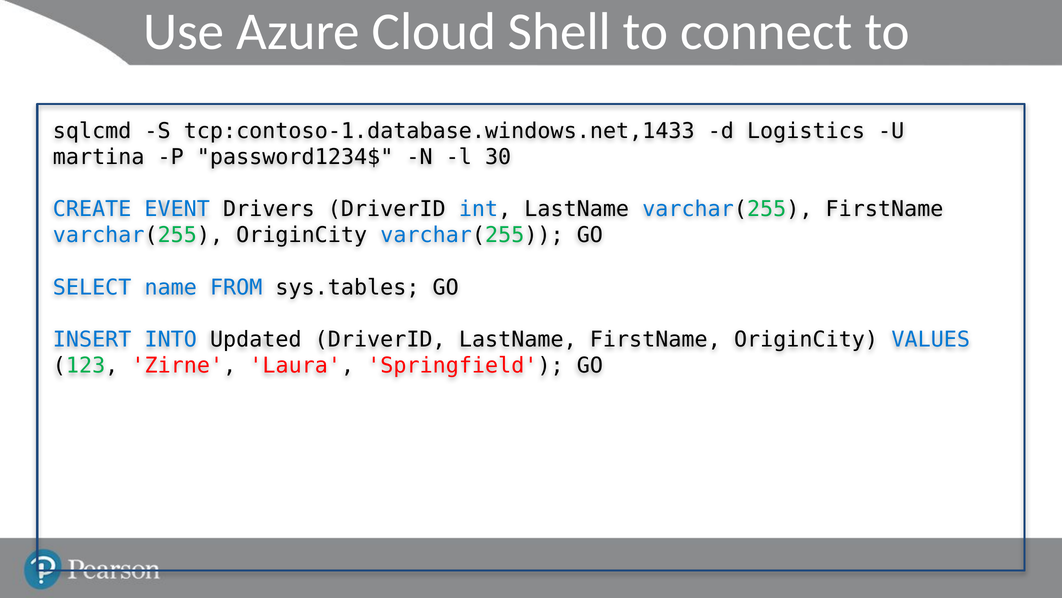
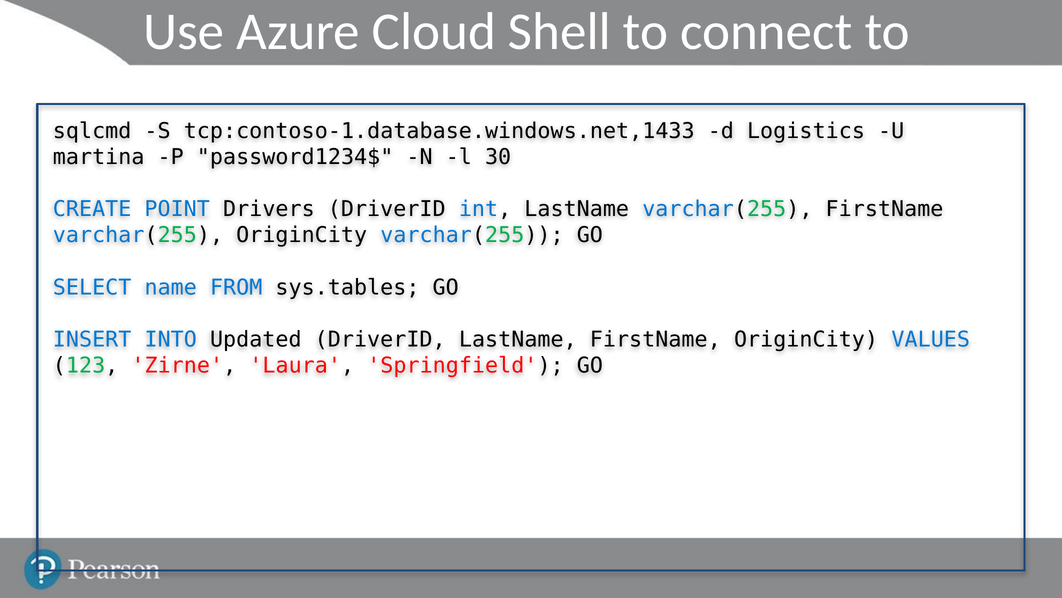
EVENT: EVENT -> POINT (177, 209)
